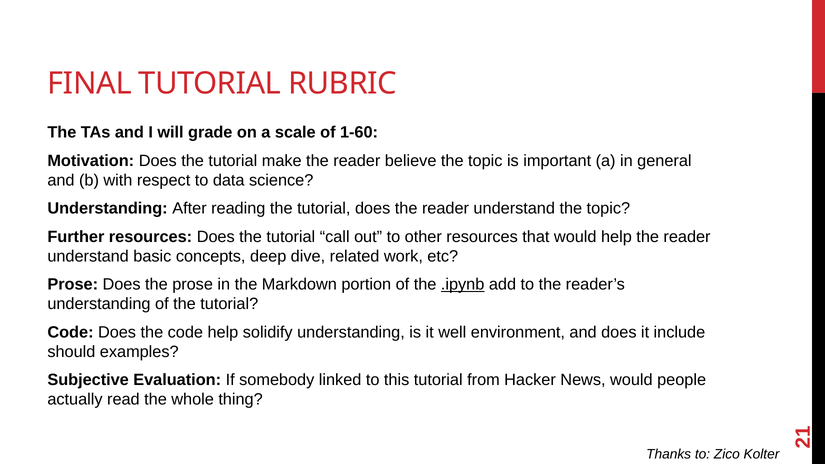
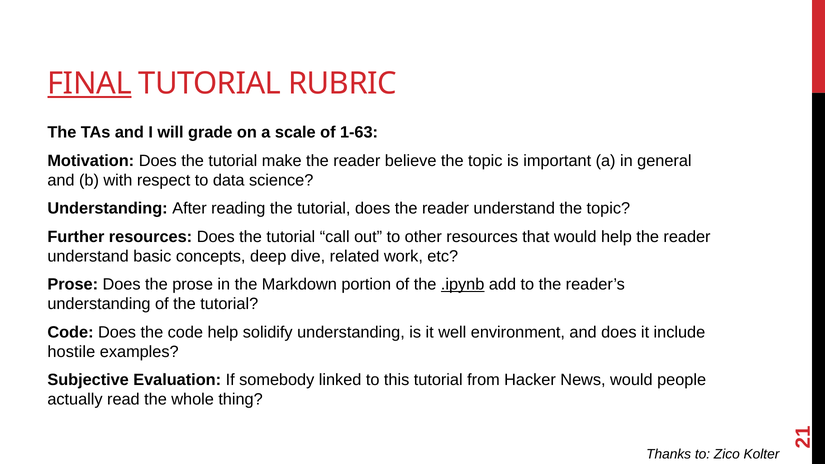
FINAL underline: none -> present (90, 84)
1-60: 1-60 -> 1-63 (359, 133)
should: should -> hostile (71, 352)
